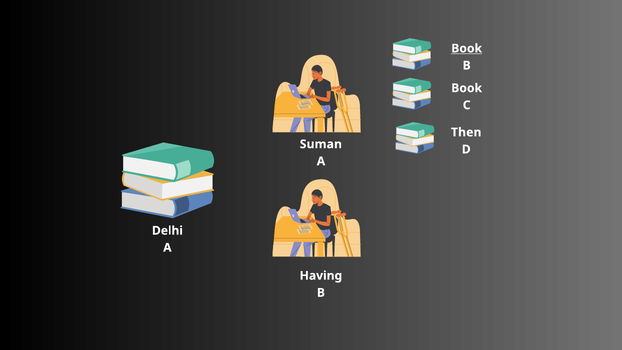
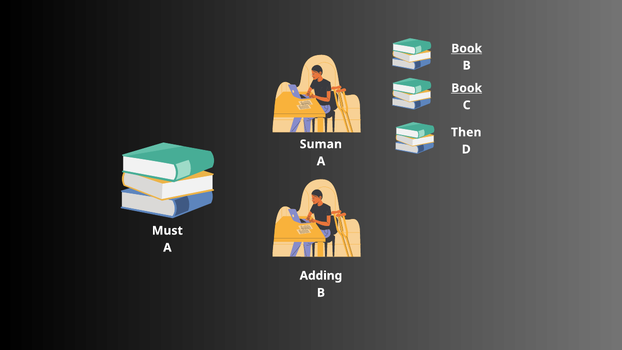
Book underline: none -> present (467, 88)
Delhi: Delhi -> Must (167, 231)
Having: Having -> Adding (321, 276)
